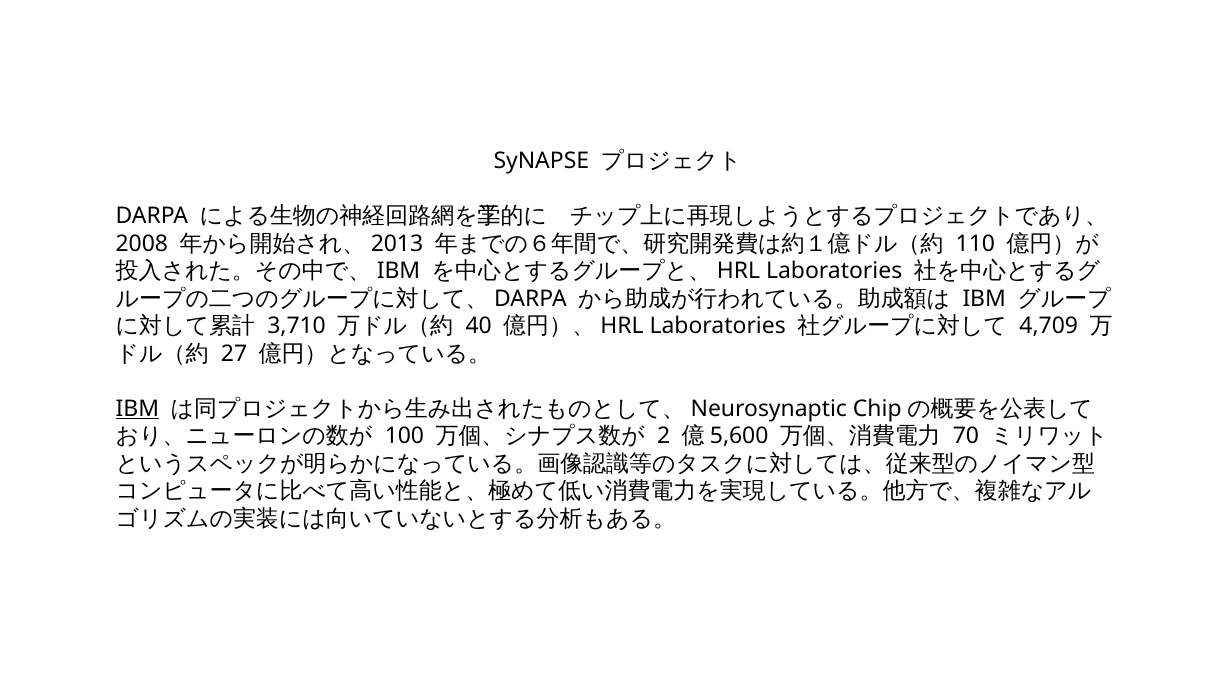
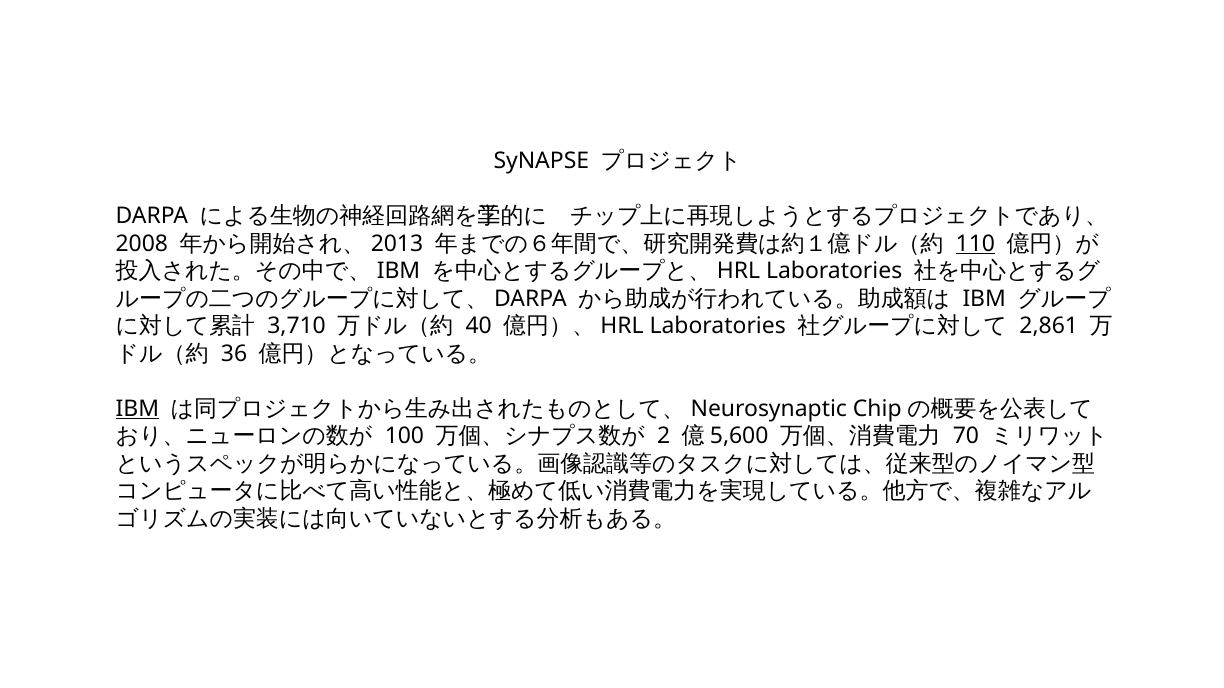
110 underline: none -> present (975, 244)
4,709: 4,709 -> 2,861 (1049, 326)
27: 27 -> 36 (234, 354)
